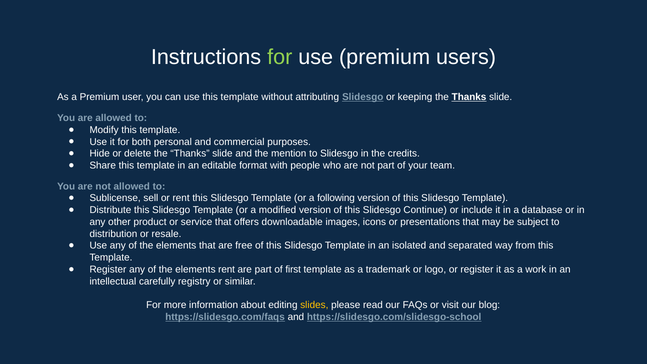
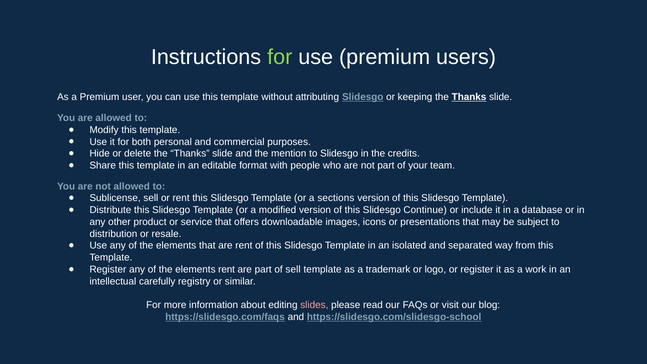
following: following -> sections (336, 198)
are free: free -> rent (244, 246)
of first: first -> sell (293, 269)
slides colour: yellow -> pink (314, 305)
